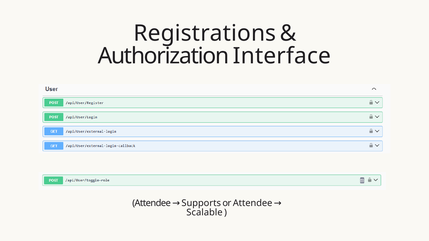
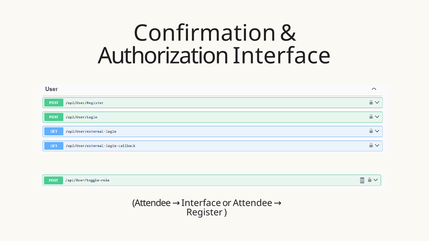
Registrations: Registrations -> Confirmation (205, 33)
Attendee Supports: Supports -> Interface (201, 203)
Scalable: Scalable -> Register (205, 213)
